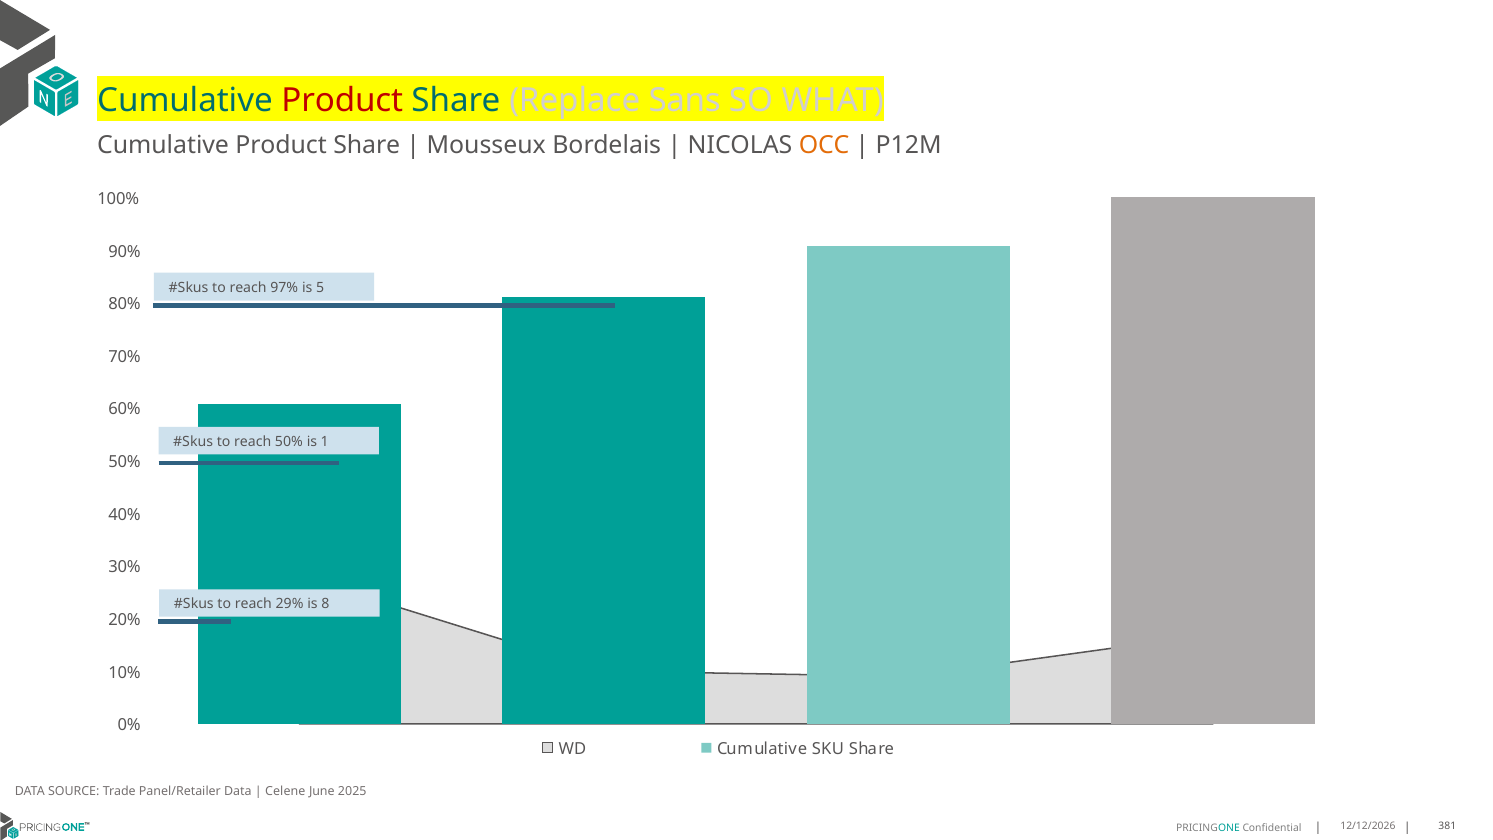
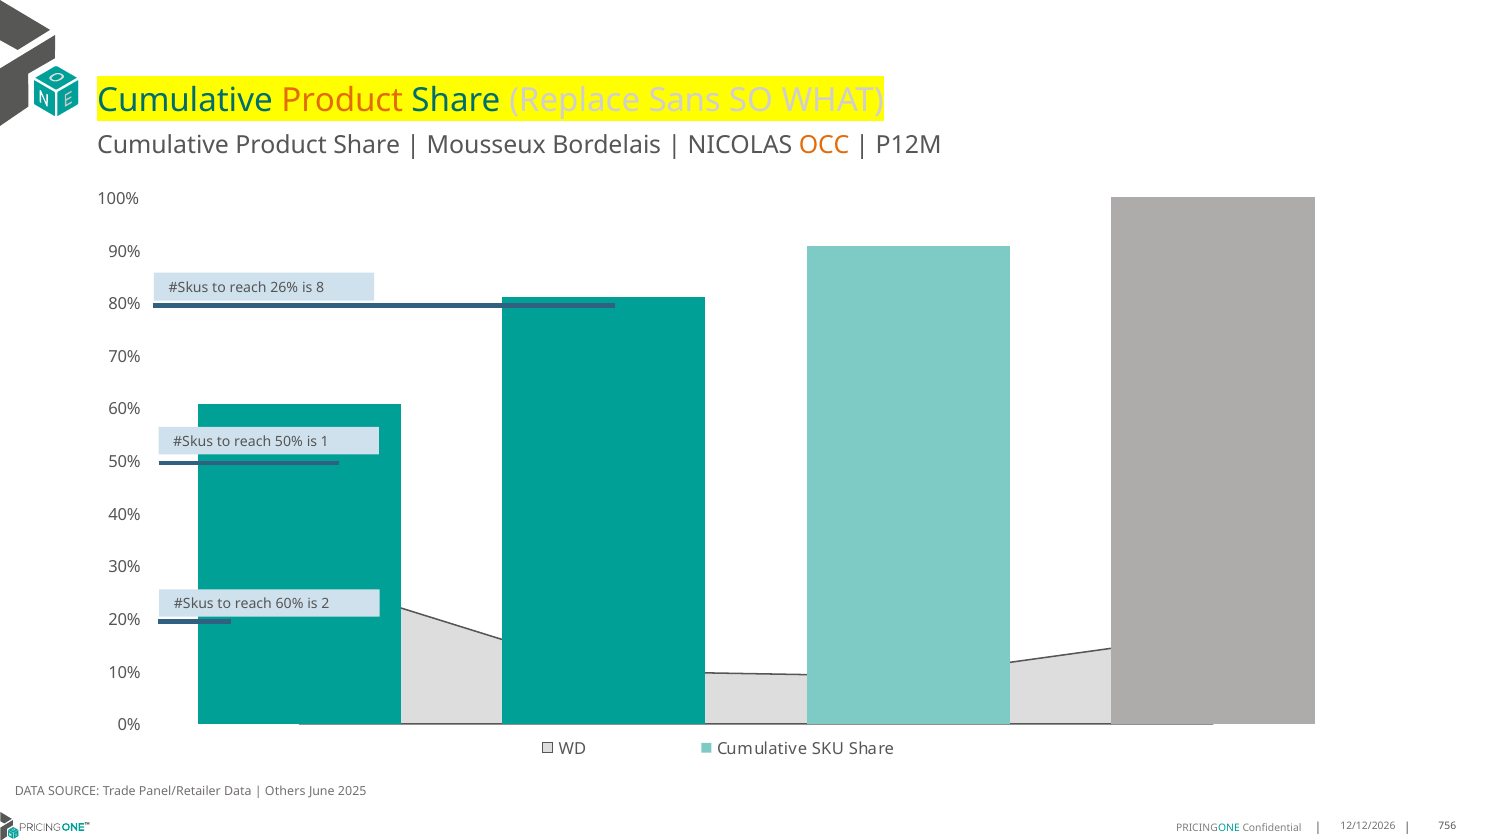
Product colour: red -> orange (342, 100)
97%: 97% -> 26% (284, 288)
5: 5 -> 8 (320, 288)
reach 29%: 29% -> 60% (290, 604)
8: 8 -> 2 (325, 604)
Celene: Celene -> Others (285, 791)
381: 381 -> 756 (1447, 826)
